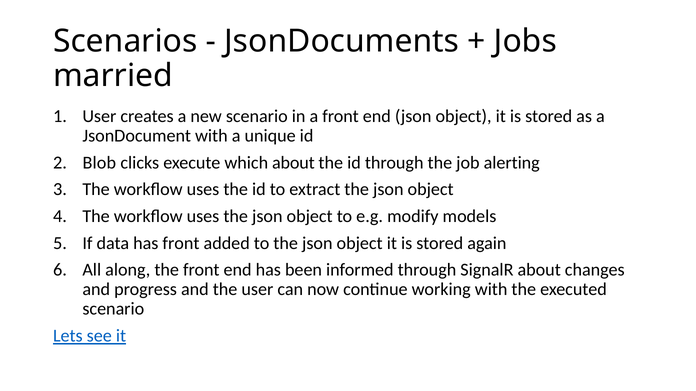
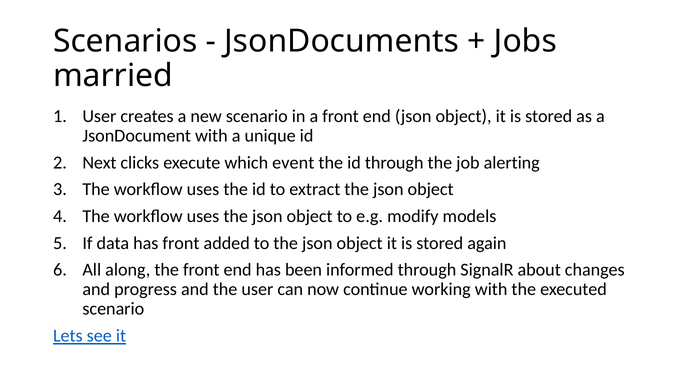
Blob: Blob -> Next (99, 163)
which about: about -> event (293, 163)
